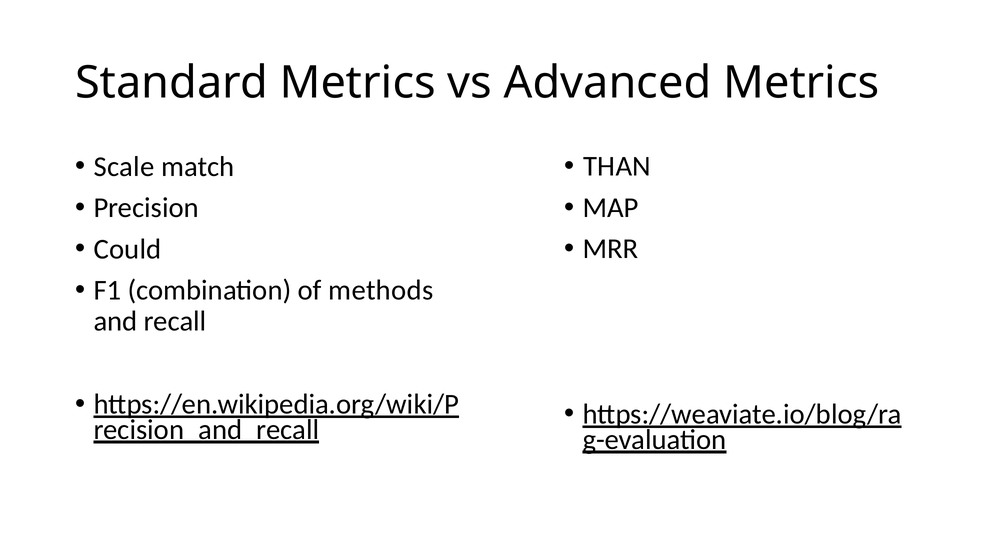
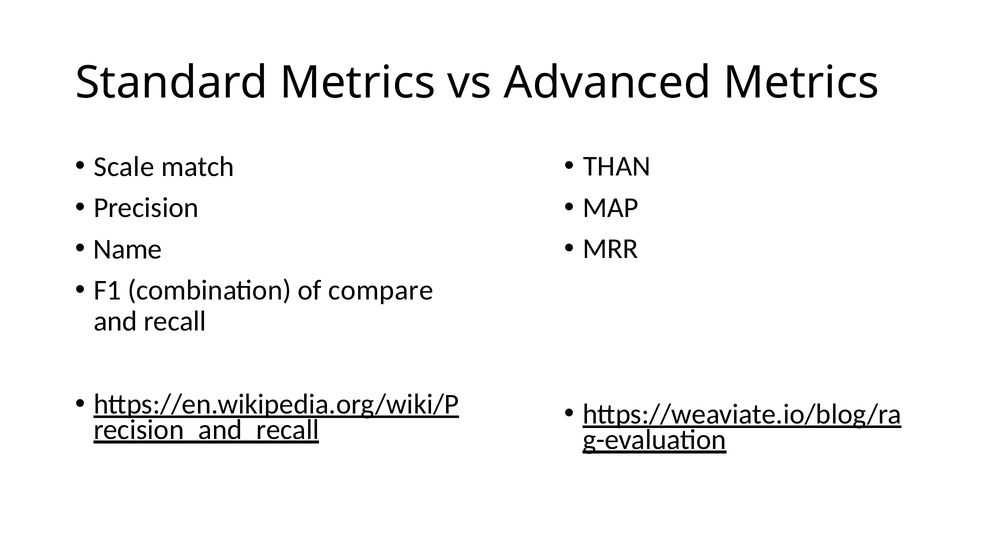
Could: Could -> Name (128, 249)
methods: methods -> compare (381, 290)
